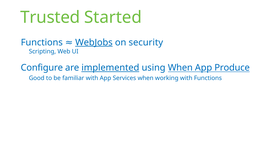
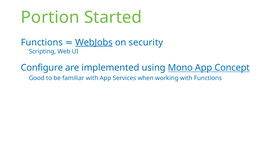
Trusted: Trusted -> Portion (50, 17)
implemented underline: present -> none (110, 68)
using When: When -> Mono (180, 68)
Produce: Produce -> Concept (232, 68)
